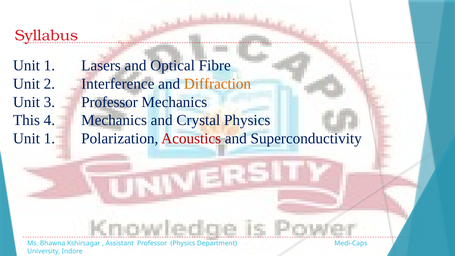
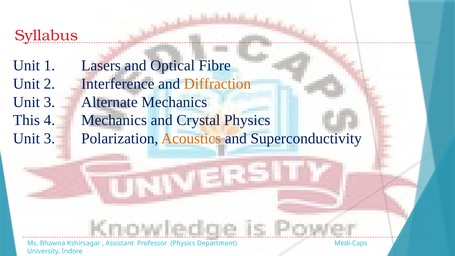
3 Professor: Professor -> Alternate (109, 102)
1: 1 -> 3 (49, 138)
Acoustics colour: red -> orange (191, 138)
